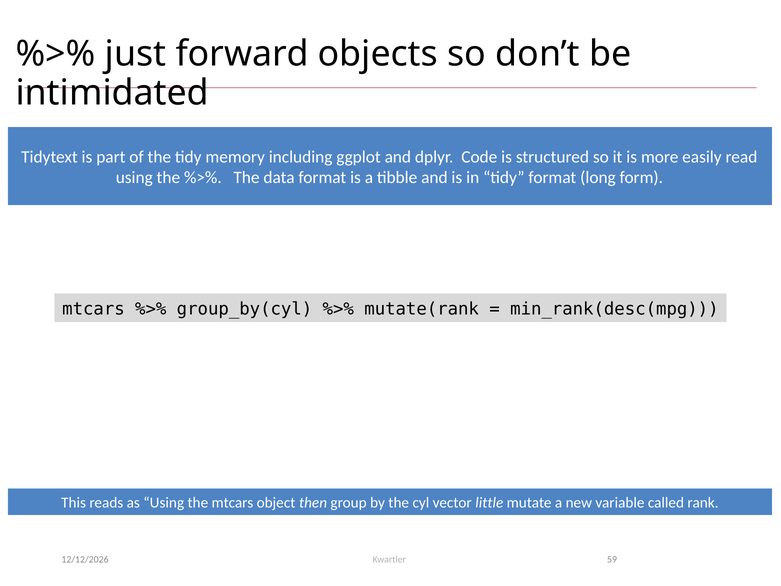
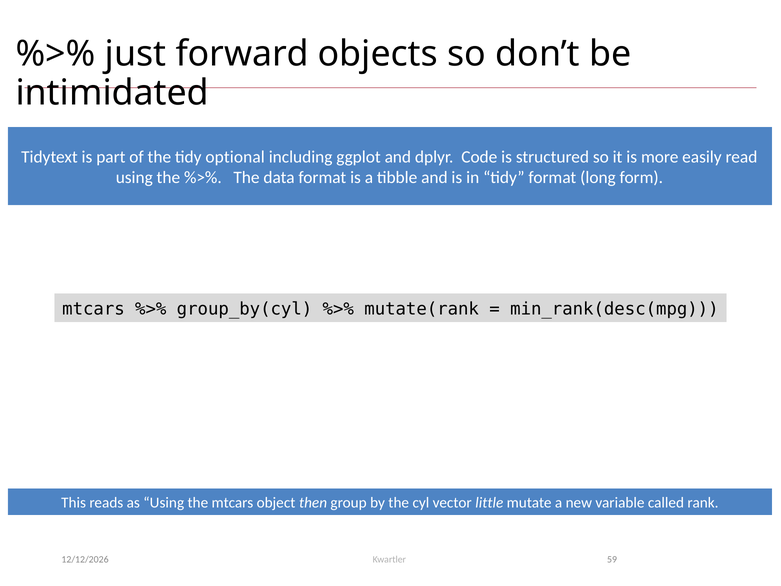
memory: memory -> optional (235, 157)
